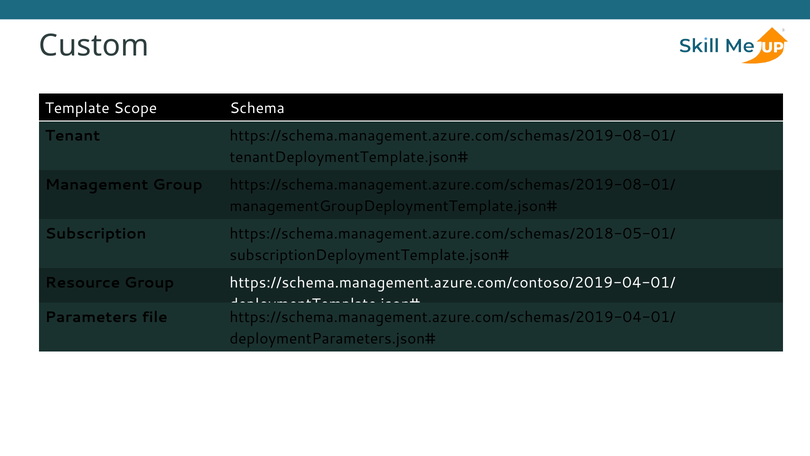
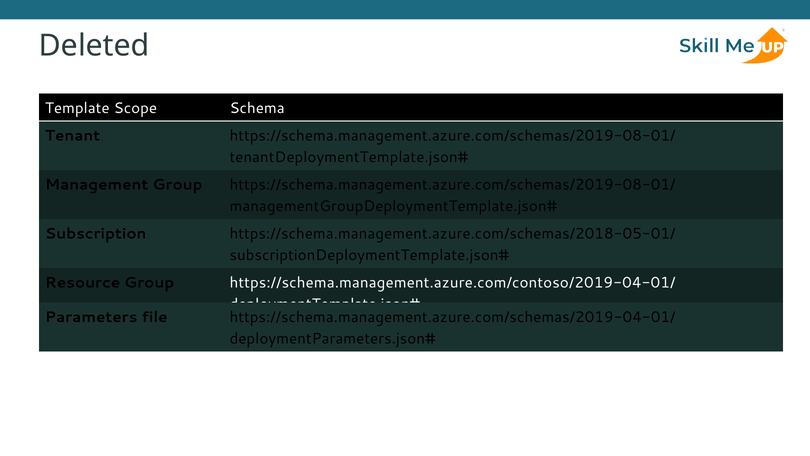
Custom: Custom -> Deleted (94, 46)
